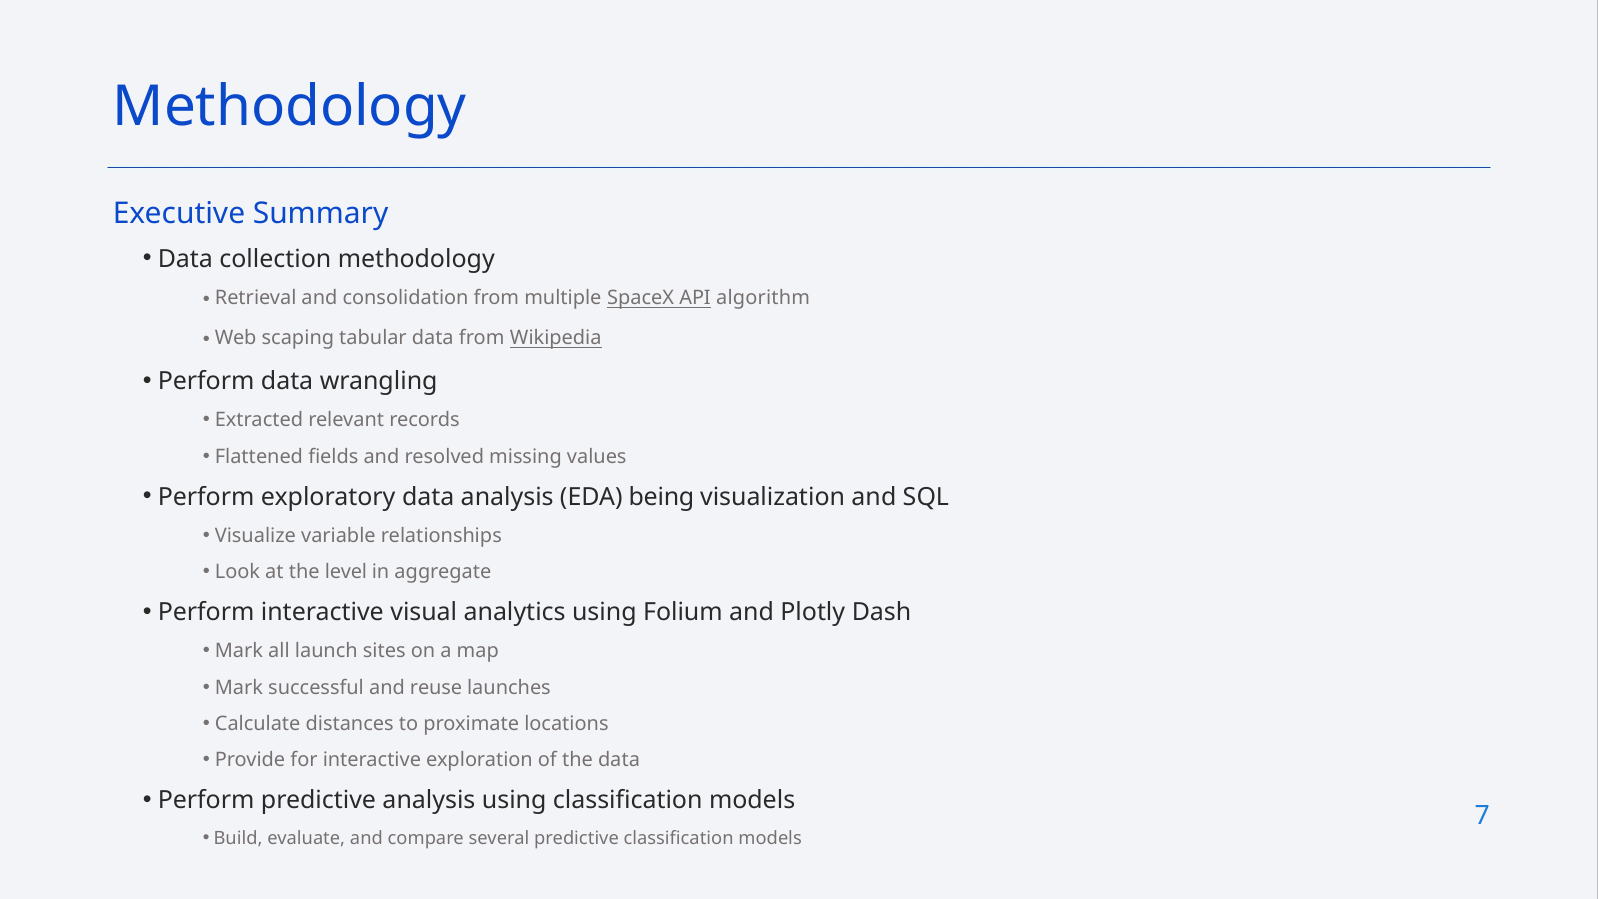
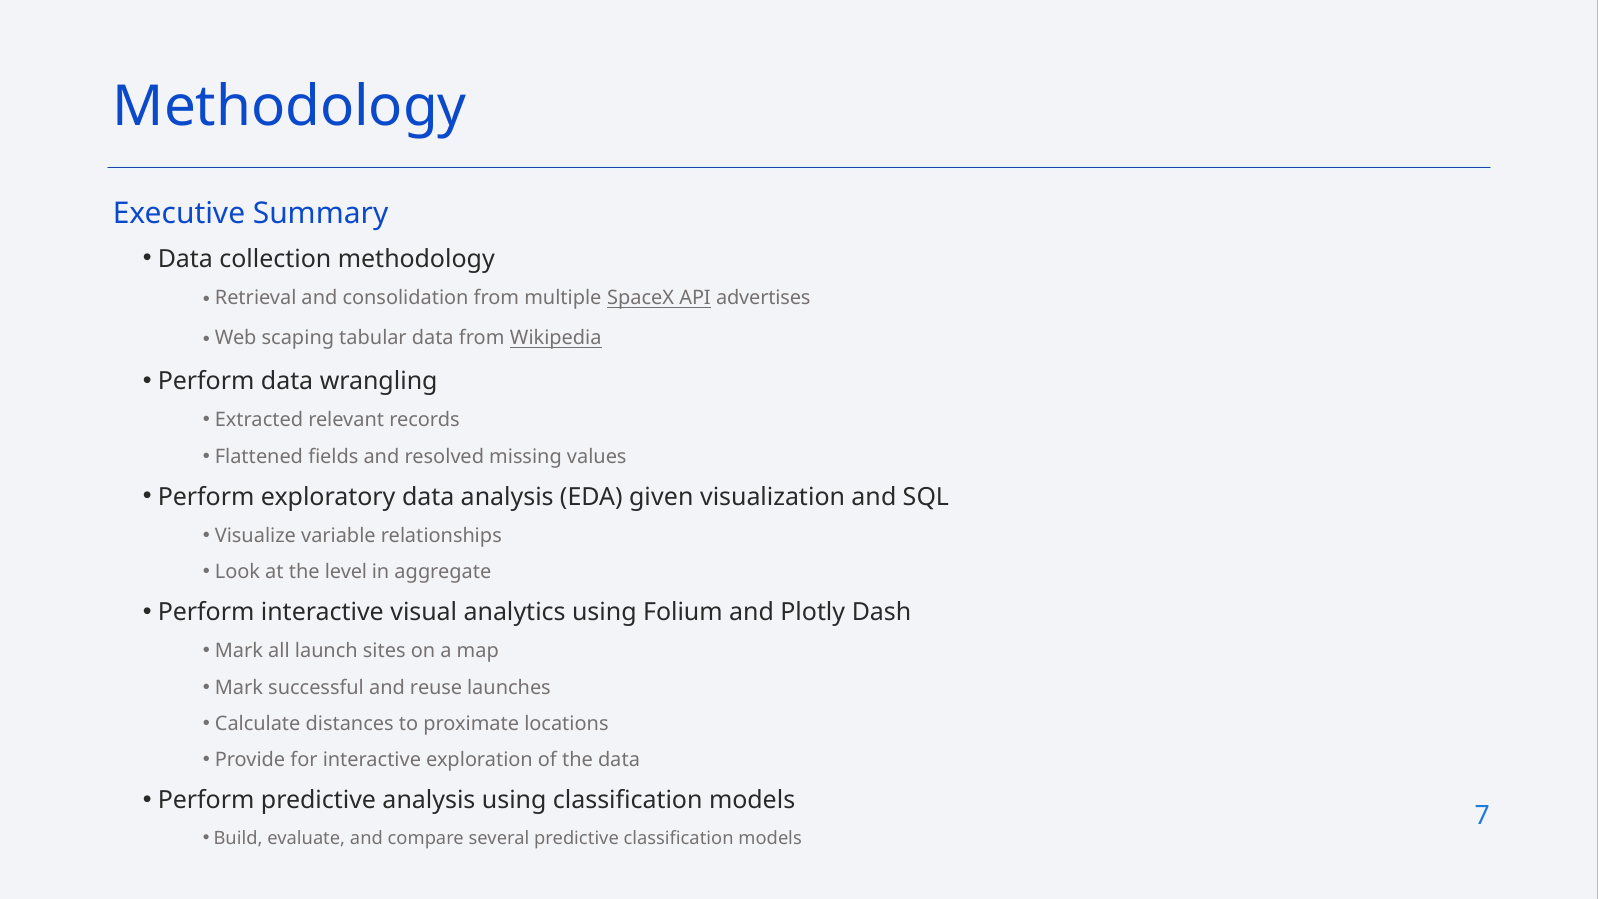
algorithm: algorithm -> advertises (763, 298)
being: being -> given (661, 497)
